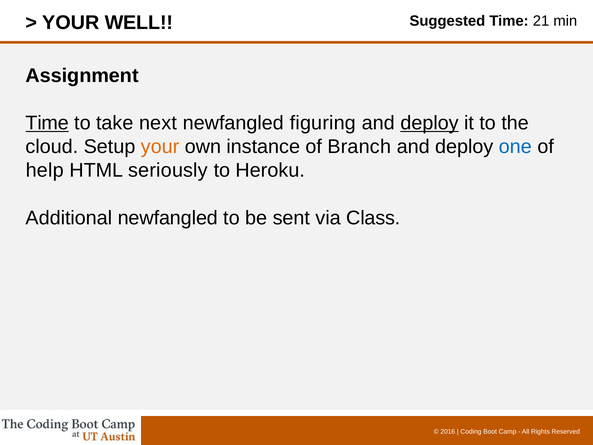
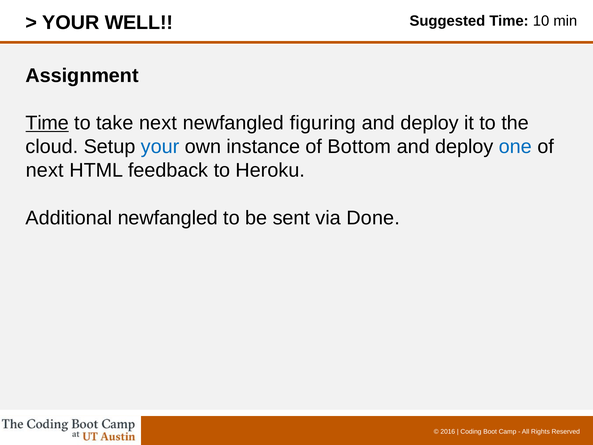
21: 21 -> 10 (541, 21)
deploy underline: present -> none (430, 123)
your colour: orange -> blue (160, 147)
Branch: Branch -> Bottom (359, 147)
help: help -> next (45, 170)
seriously: seriously -> feedback (168, 170)
Class: Class -> Done (373, 218)
